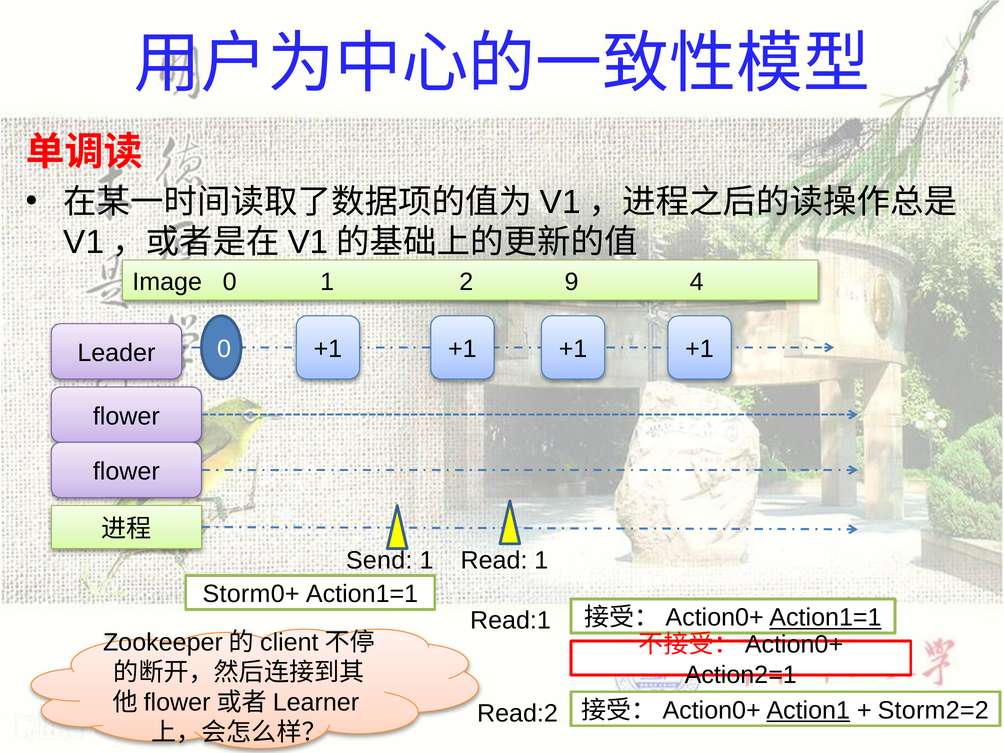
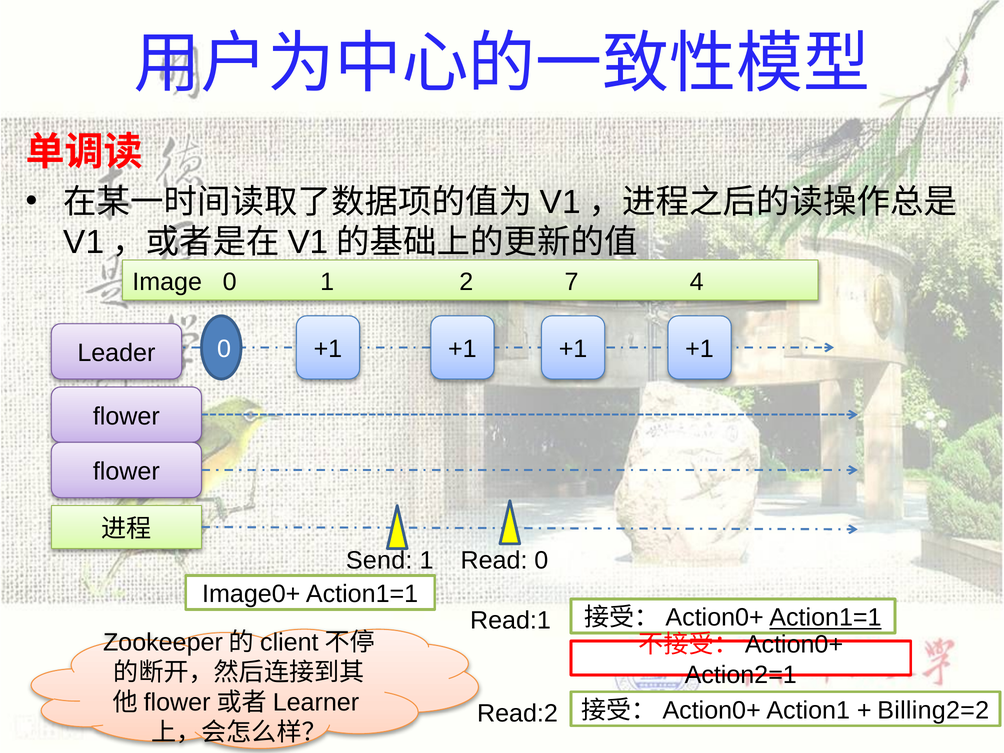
9: 9 -> 7 (571, 282)
Read 1: 1 -> 0 (541, 561)
Storm0+: Storm0+ -> Image0+ (251, 594)
Action1 underline: present -> none (808, 710)
Storm2=2: Storm2=2 -> Billing2=2 (933, 710)
